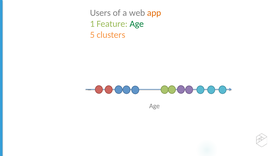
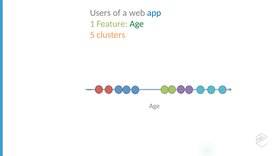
app colour: orange -> blue (154, 13)
